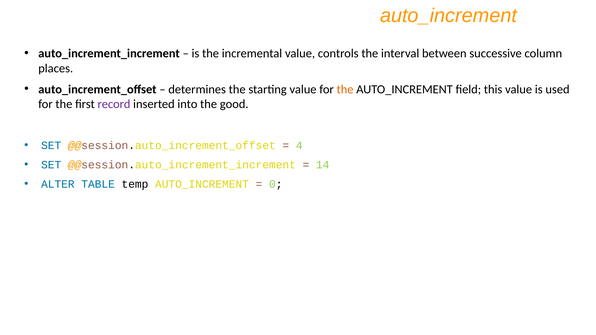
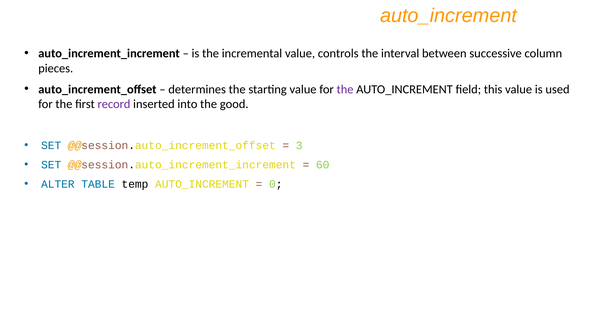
places: places -> pieces (56, 68)
the colour: orange -> purple (345, 89)
4: 4 -> 3 (299, 146)
14: 14 -> 60 (323, 165)
